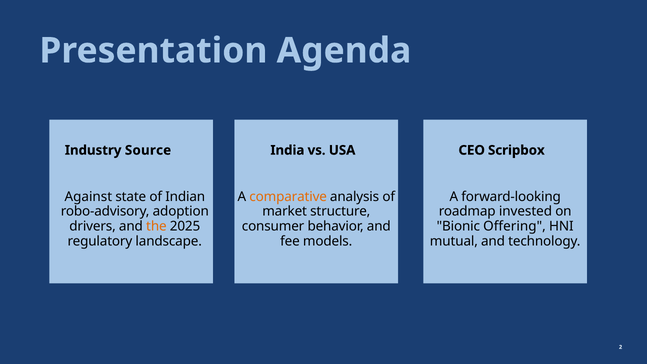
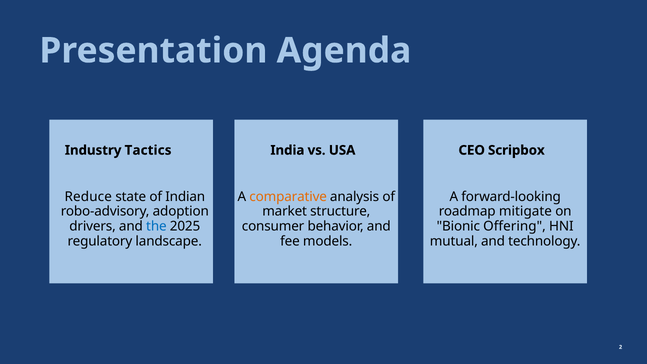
Source: Source -> Tactics (148, 150)
Against: Against -> Reduce (88, 197)
invested: invested -> mitigate (525, 211)
the colour: orange -> blue (156, 226)
